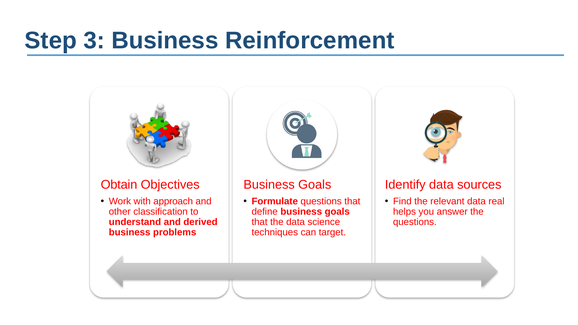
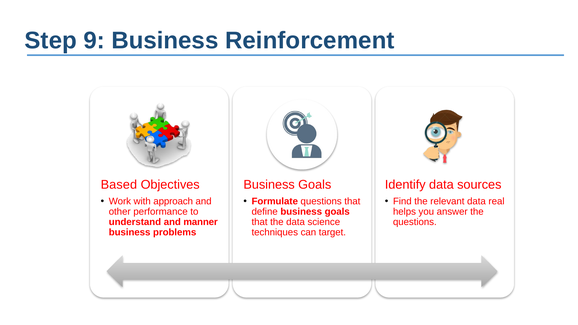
3: 3 -> 9 (94, 41)
Obtain: Obtain -> Based (119, 185)
classification: classification -> performance (161, 212)
derived: derived -> manner (201, 222)
